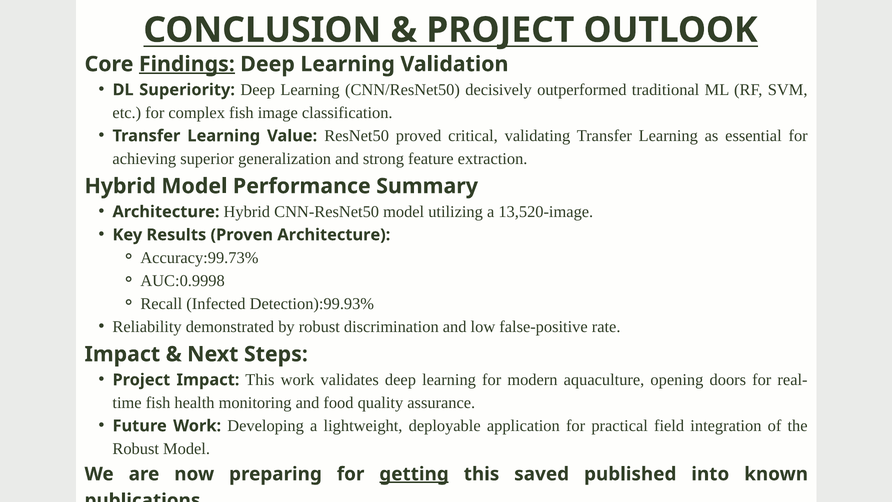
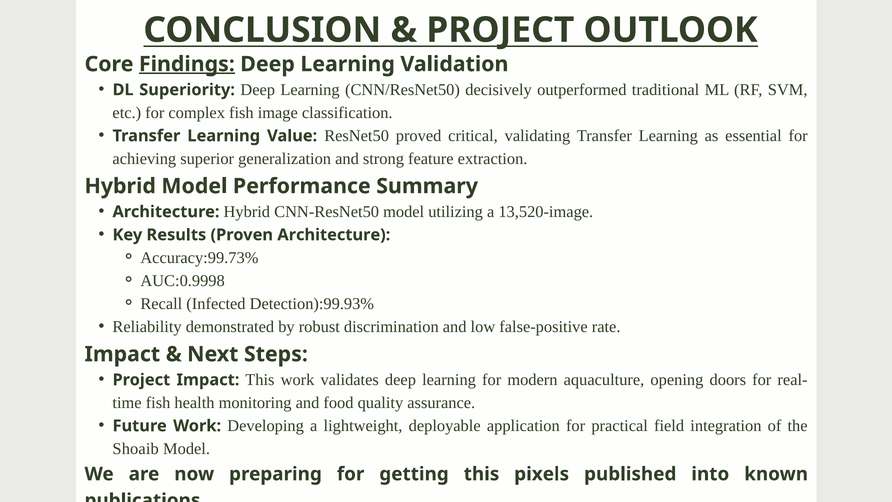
Robust: Robust -> Shoaib (136, 449)
getting underline: present -> none (414, 474)
saved: saved -> pixels (542, 474)
